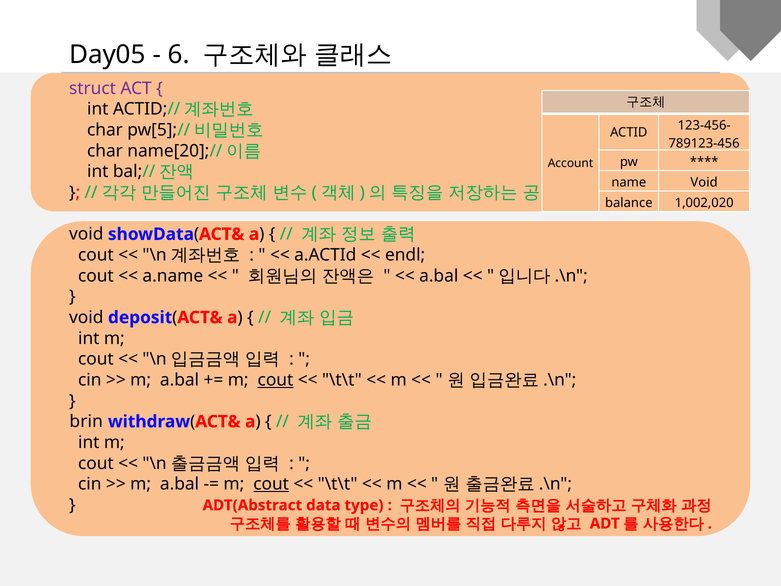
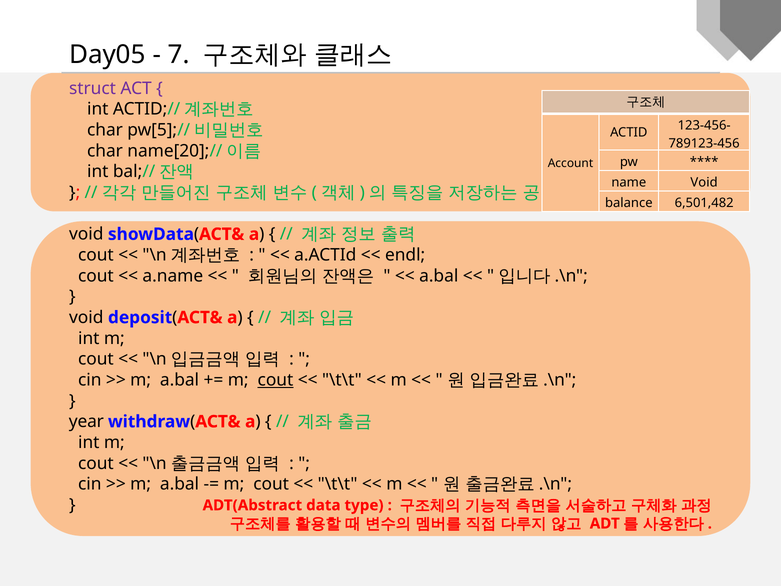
6: 6 -> 7 (179, 55)
1,002,020: 1,002,020 -> 6,501,482 (704, 203)
brin: brin -> year (86, 421)
cout underline: present -> none (271, 484)
